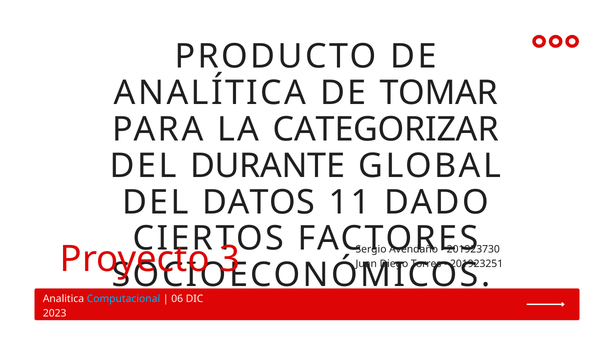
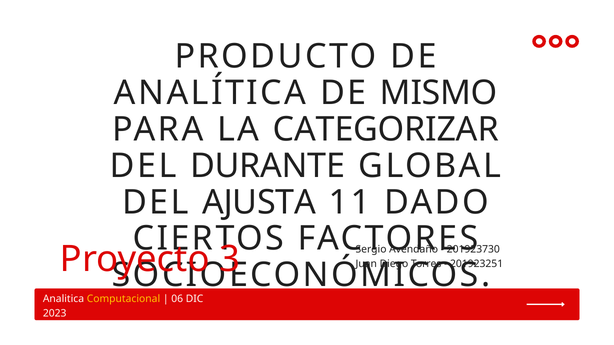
TOMAR: TOMAR -> MISMO (439, 93)
DATOS: DATOS -> AJUSTA (259, 202)
Computacional colour: light blue -> yellow (123, 299)
